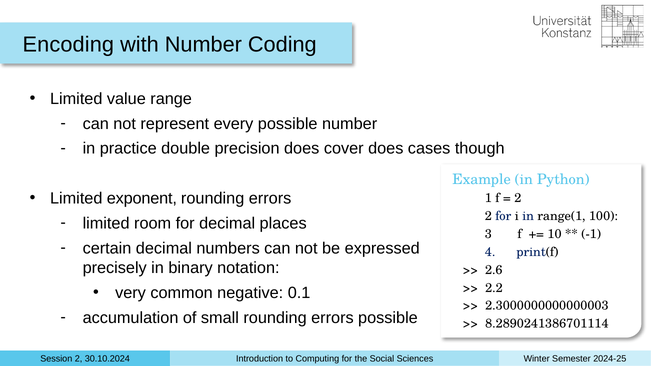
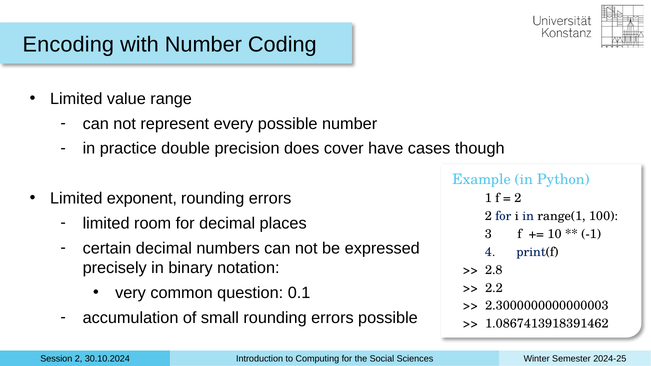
cover does: does -> have (386, 149)
2.6: 2.6 -> 2.8 (494, 270)
negative: negative -> question (250, 293)
8.2890241386701114: 8.2890241386701114 -> 1.0867413918391462 (547, 324)
